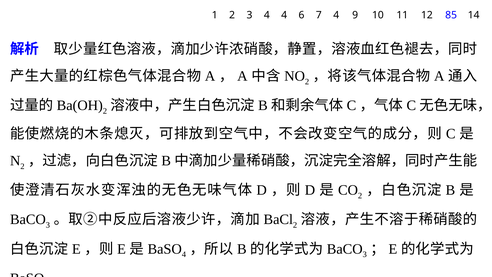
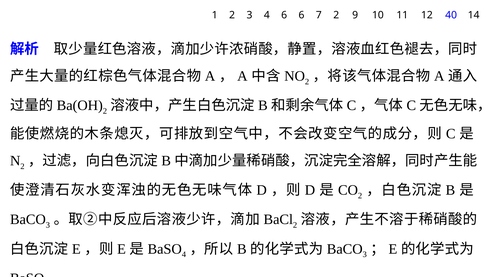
4 4: 4 -> 6 (284, 15)
7 4: 4 -> 2 (336, 15)
85: 85 -> 40 (451, 15)
